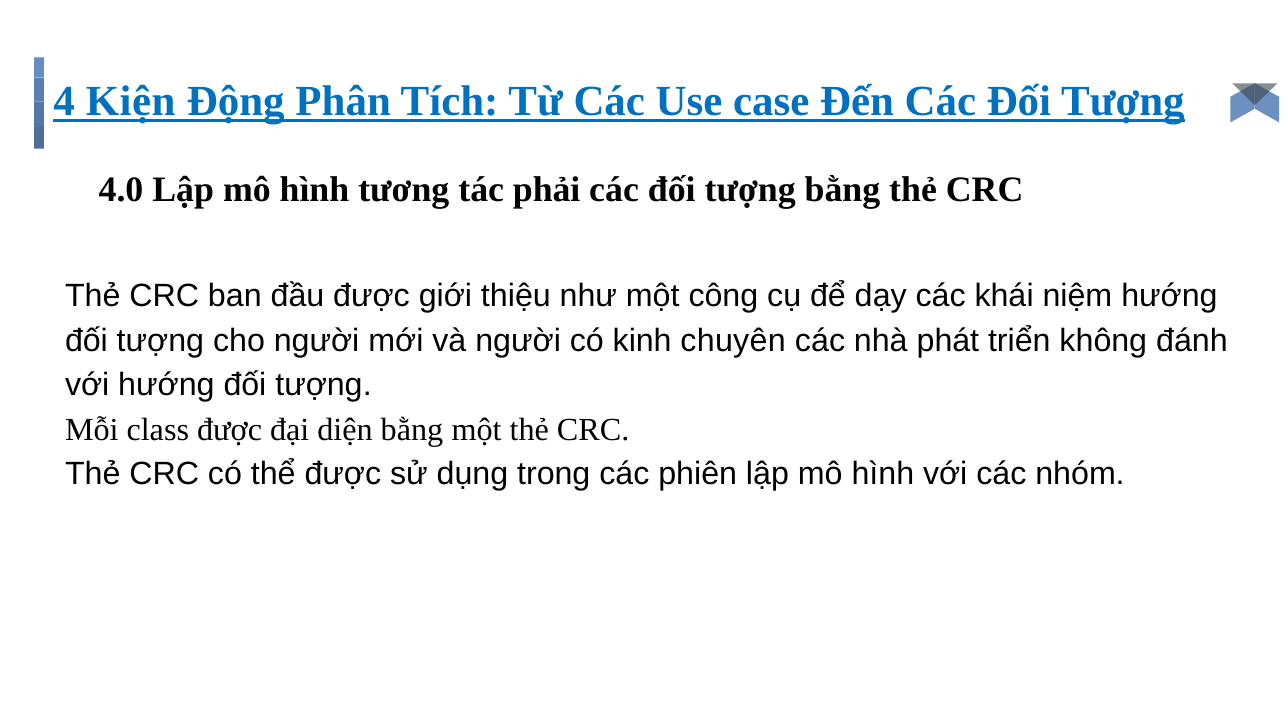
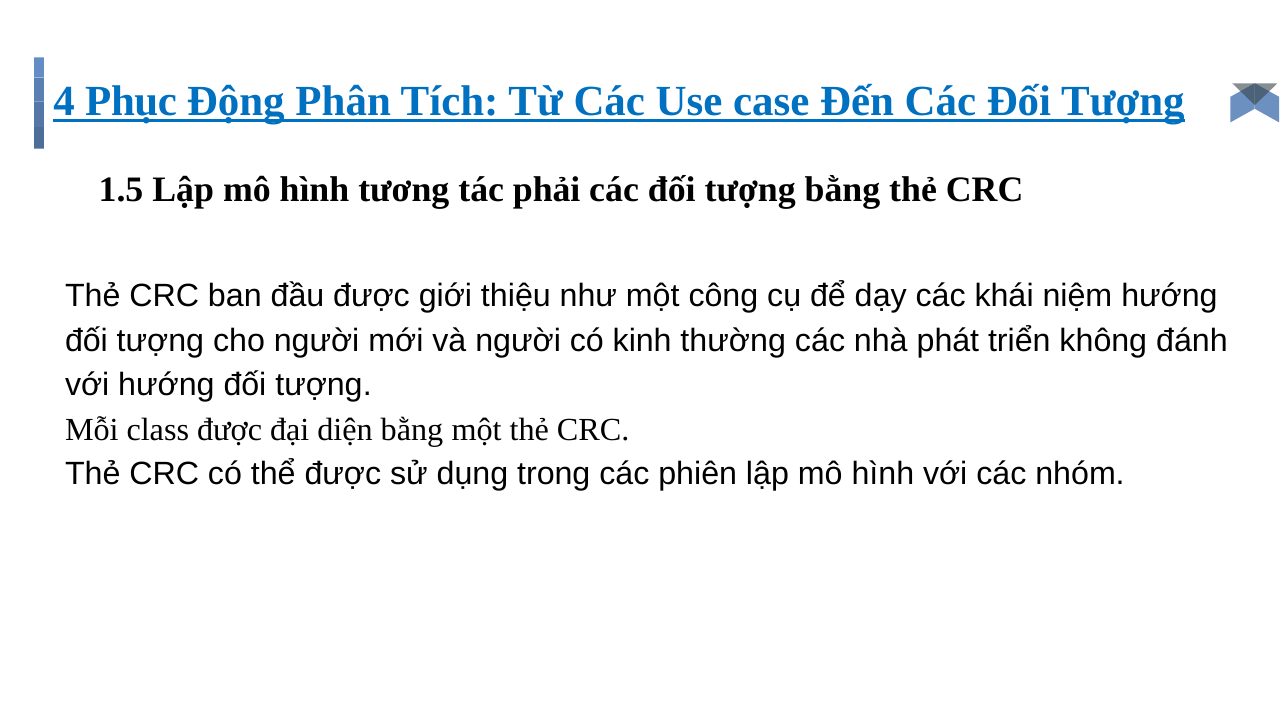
Kiện: Kiện -> Phục (131, 101)
4.0: 4.0 -> 1.5 (121, 190)
chuyên: chuyên -> thường (733, 341)
